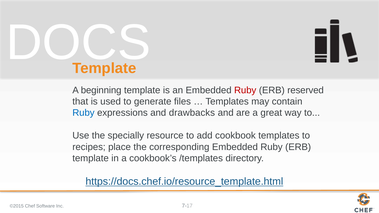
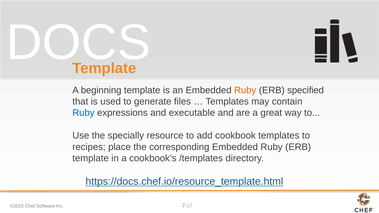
Ruby colour: red -> orange (245, 90)
reserved: reserved -> specified (306, 90)
drawbacks: drawbacks -> executable (192, 113)
